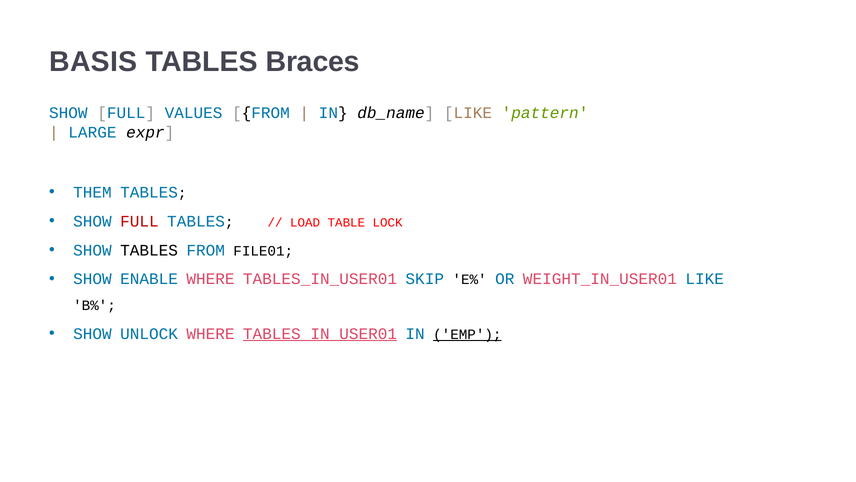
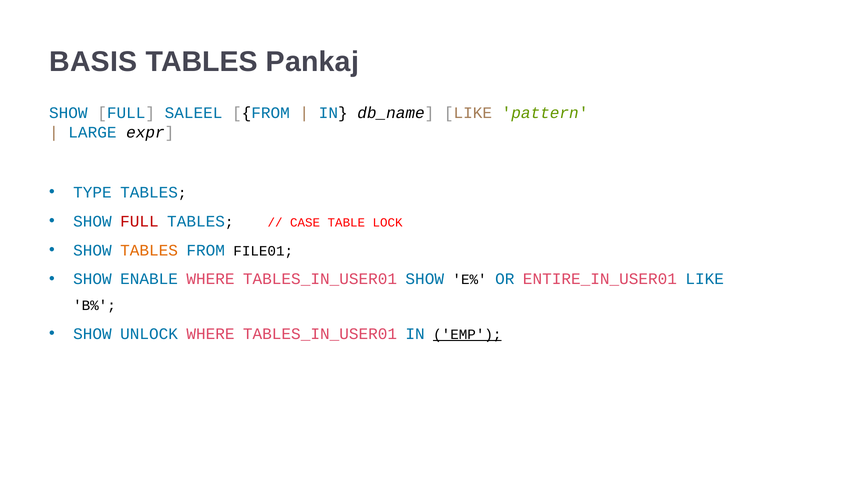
Braces: Braces -> Pankaj (312, 62)
VALUES: VALUES -> SALEEL (194, 113)
THEM: THEM -> TYPE (92, 192)
LOAD: LOAD -> CASE (305, 222)
TABLES colour: black -> orange (149, 250)
TABLES_IN_USER01 SKIP: SKIP -> SHOW (425, 279)
WEIGHT_IN_USER01: WEIGHT_IN_USER01 -> ENTIRE_IN_USER01 (600, 279)
TABLES_IN_USER01 underline: present -> none (320, 333)
